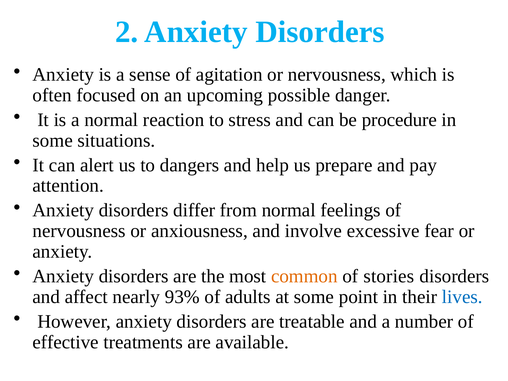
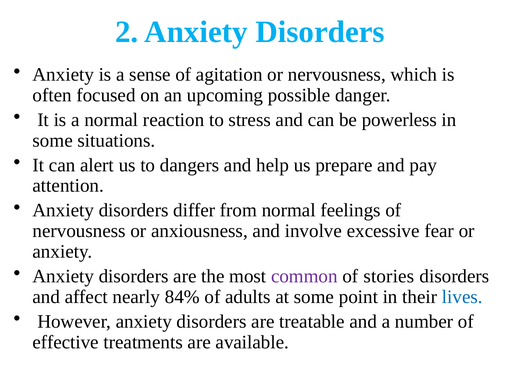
procedure: procedure -> powerless (399, 120)
common colour: orange -> purple (304, 276)
93%: 93% -> 84% (182, 297)
